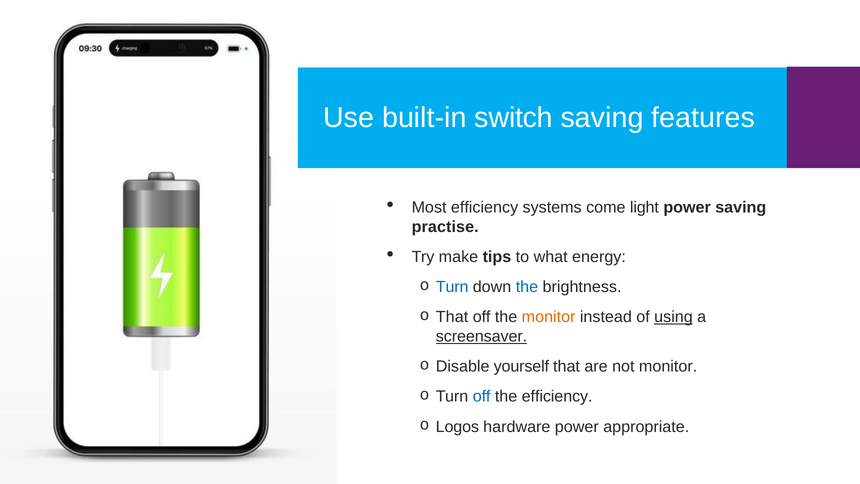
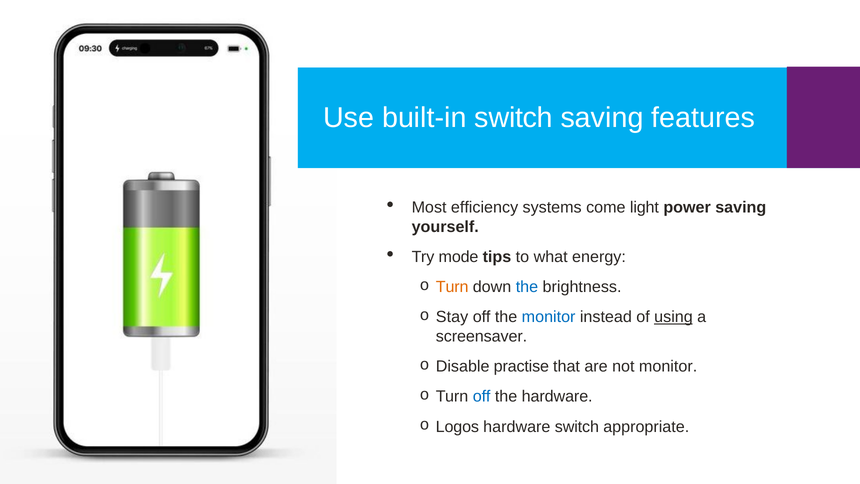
practise: practise -> yourself (445, 227)
make: make -> mode (459, 257)
Turn colour: blue -> orange (452, 287)
That: That -> Stay (452, 317)
monitor colour: orange -> blue (549, 317)
screensaver underline: present -> none (482, 336)
yourself: yourself -> practise (521, 366)
the efficiency: efficiency -> hardware (557, 396)
hardware power: power -> switch (577, 426)
